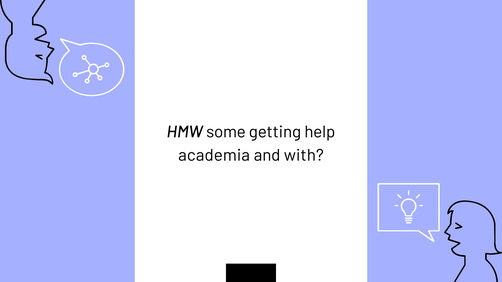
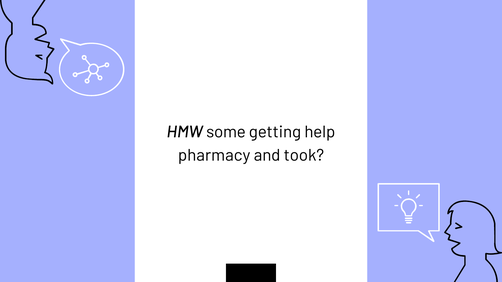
academia: academia -> pharmacy (214, 155)
with: with -> took (304, 155)
